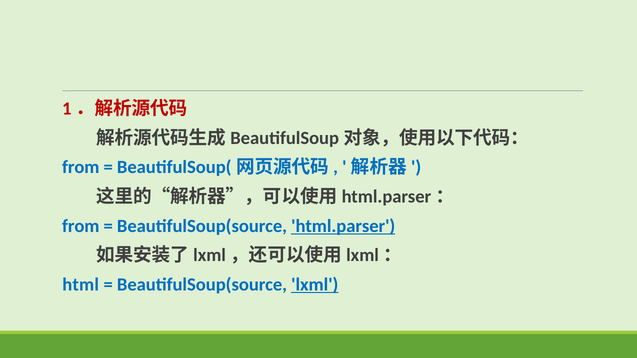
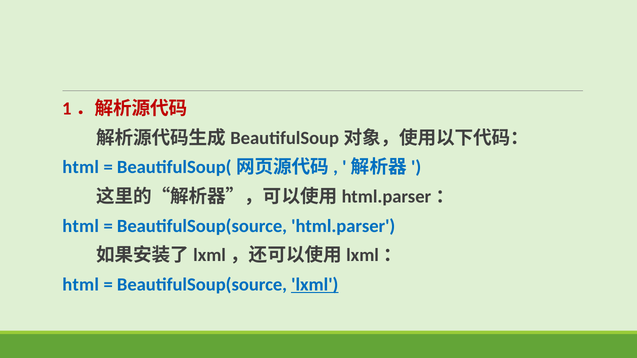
from: from -> html (81, 167)
from: from -> html (81, 226)
html.parser underline: present -> none (343, 226)
